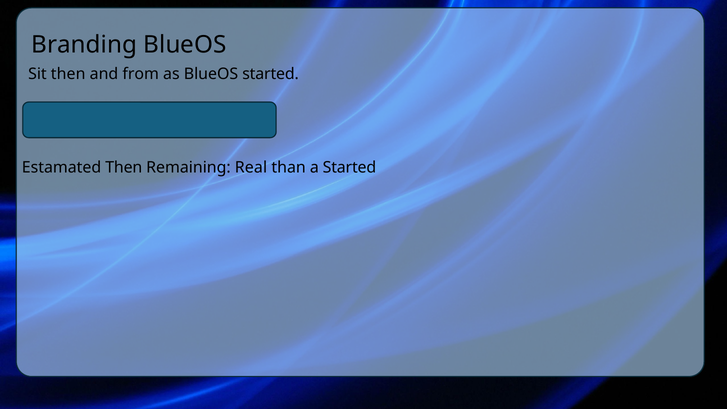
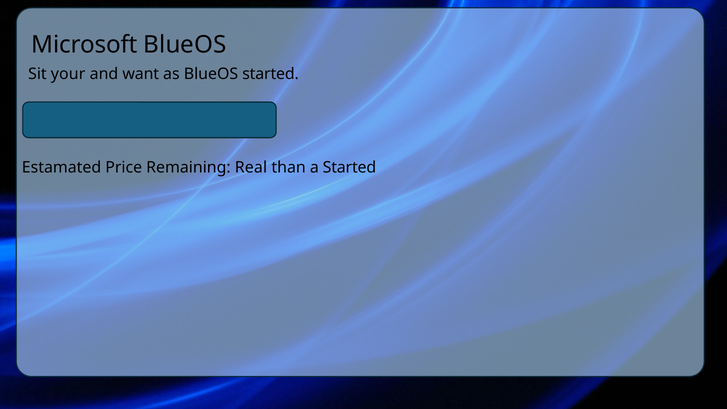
Branding: Branding -> Microsoft (84, 45)
Sit then: then -> your (68, 74)
from: from -> want (141, 74)
Estamated Then: Then -> Price (124, 167)
